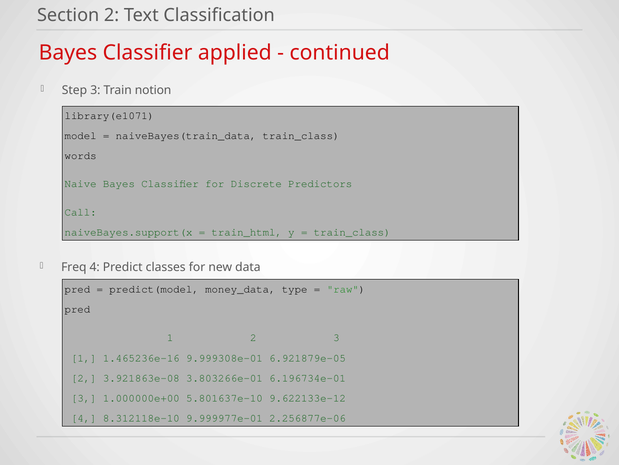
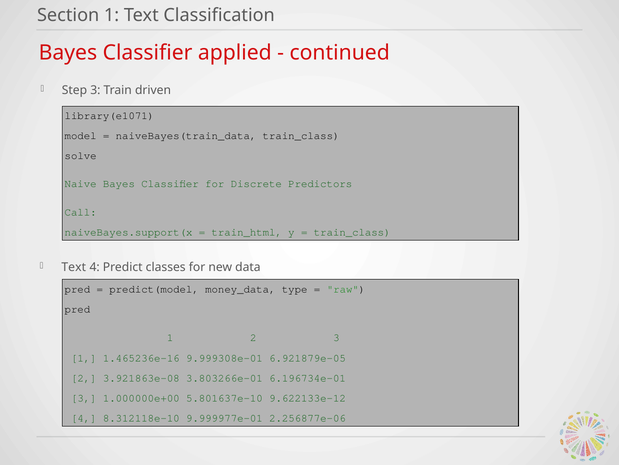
Section 2: 2 -> 1 (112, 15)
notion: notion -> driven (153, 90)
words: words -> solve (81, 156)
Freq: Freq -> Text (74, 267)
